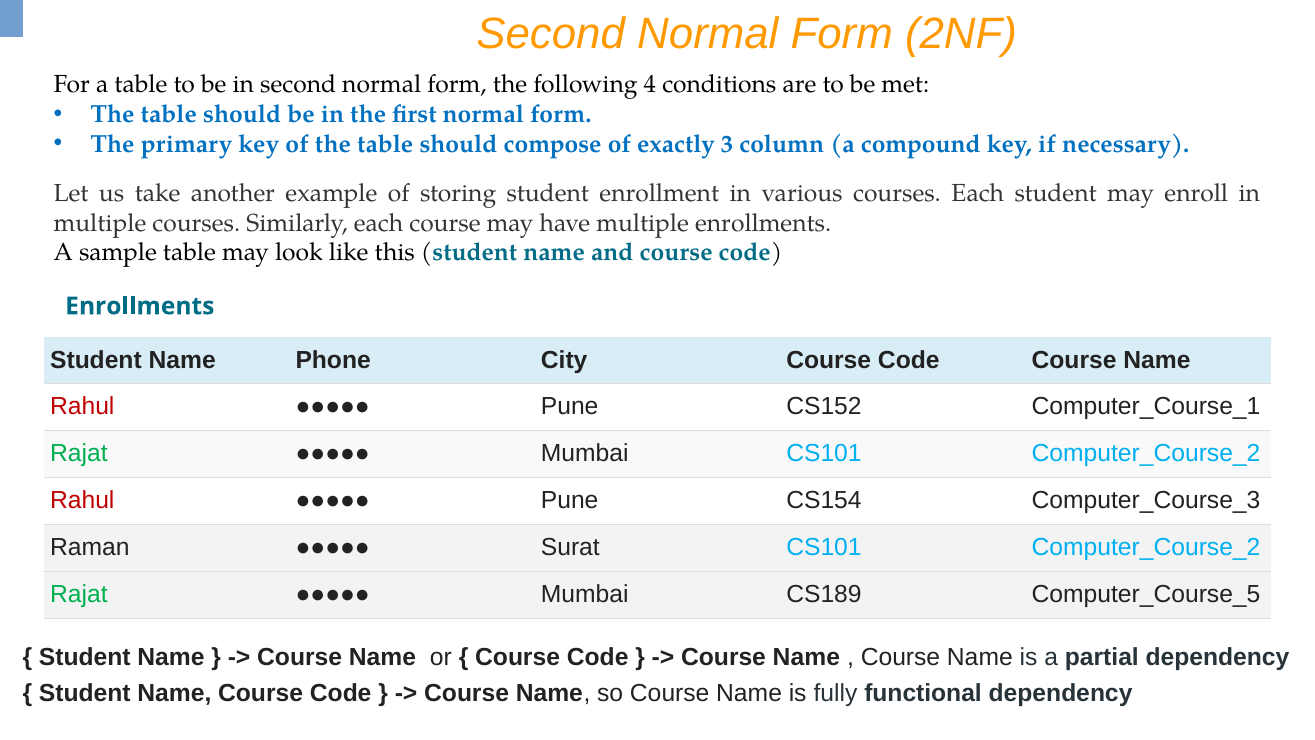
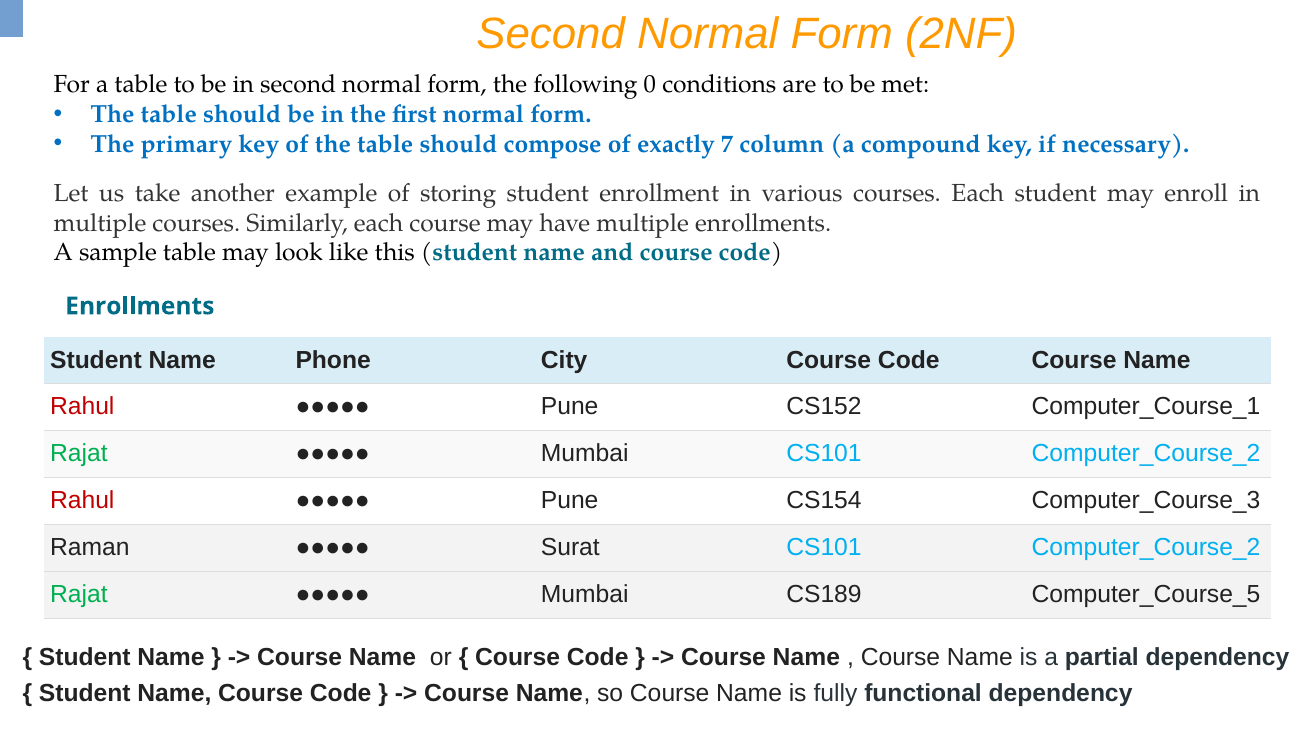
4: 4 -> 0 (650, 85)
3: 3 -> 7 (727, 144)
